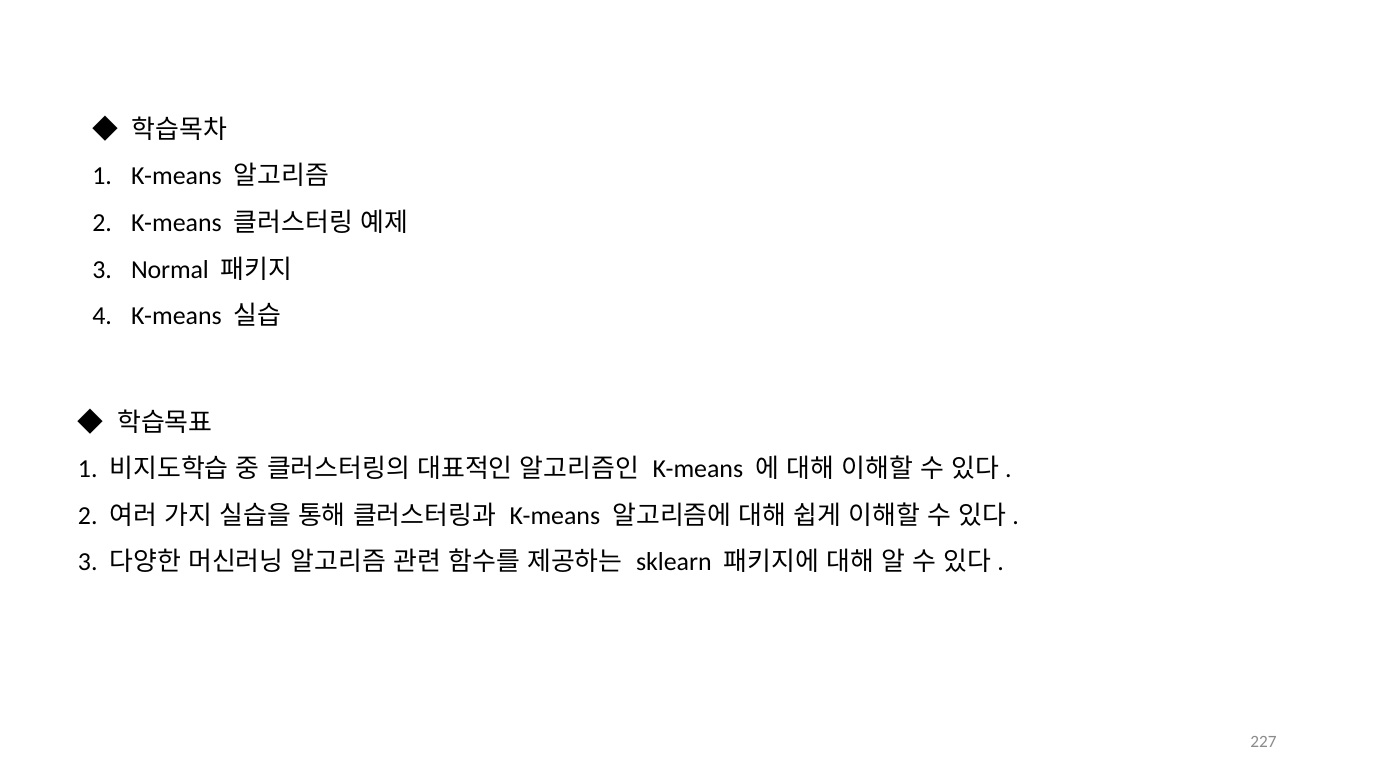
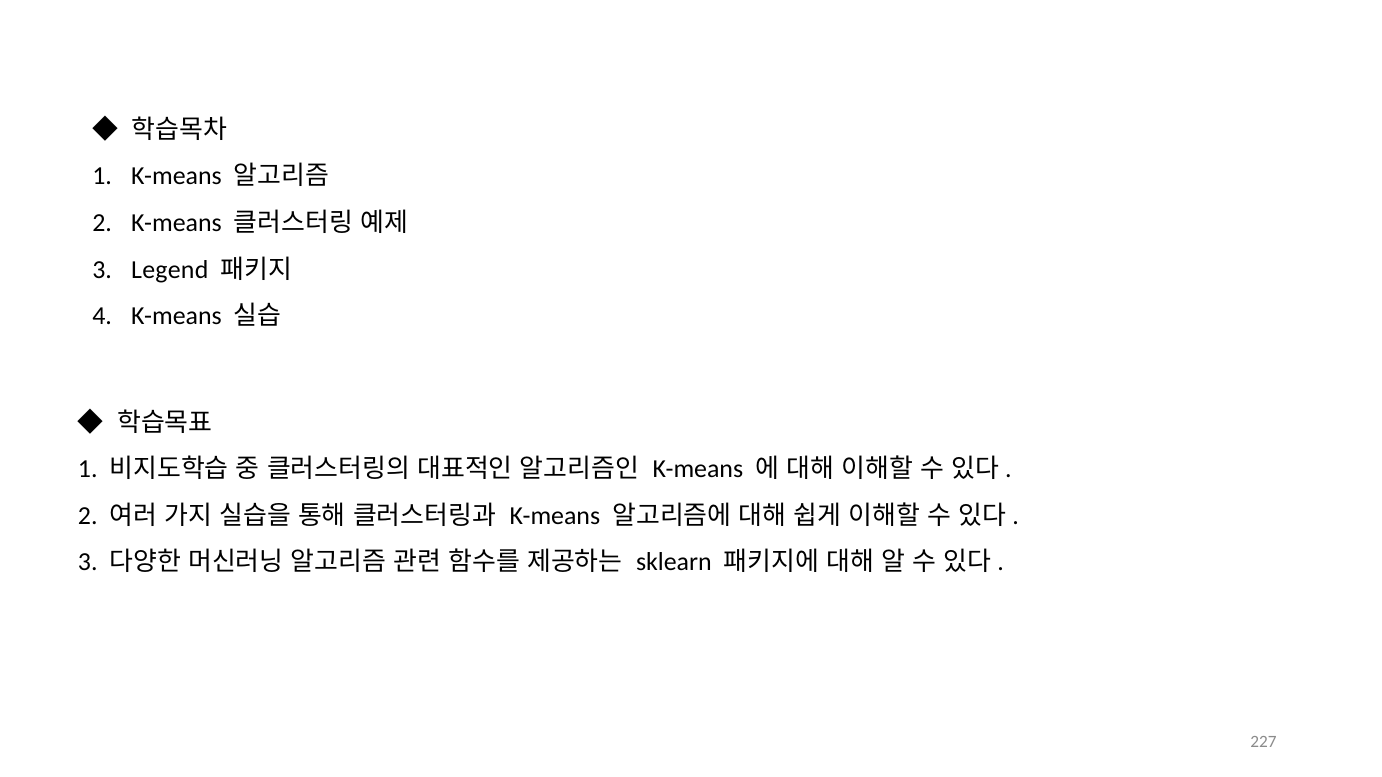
Normal: Normal -> Legend (170, 270)
